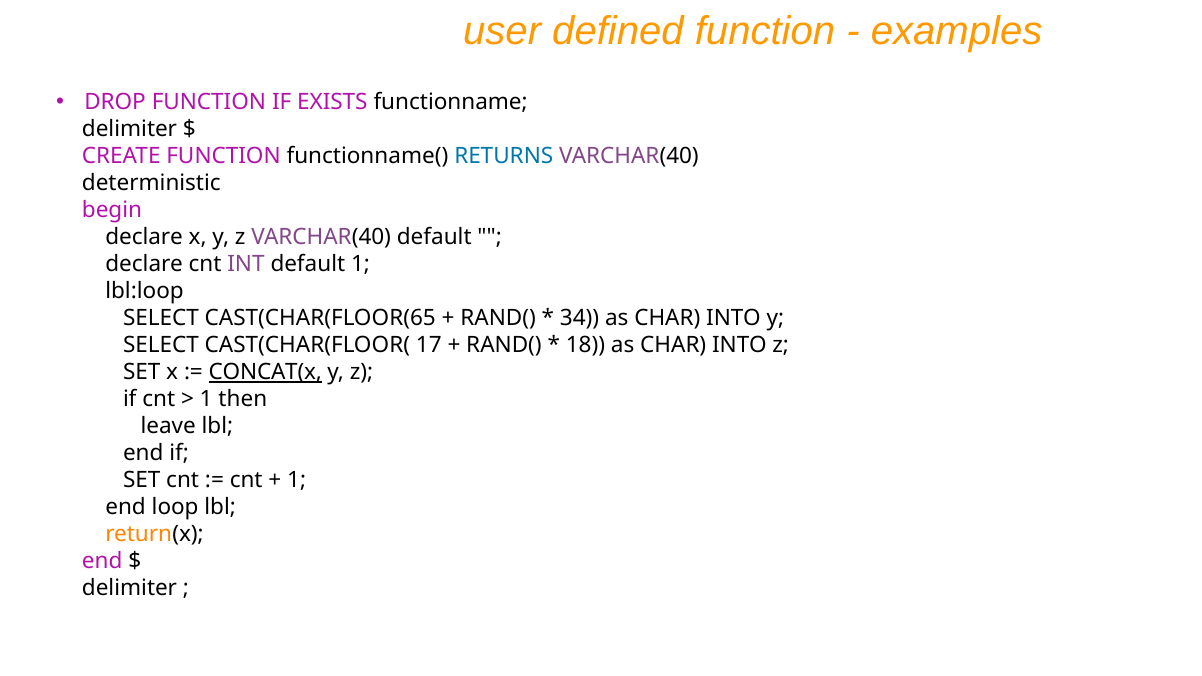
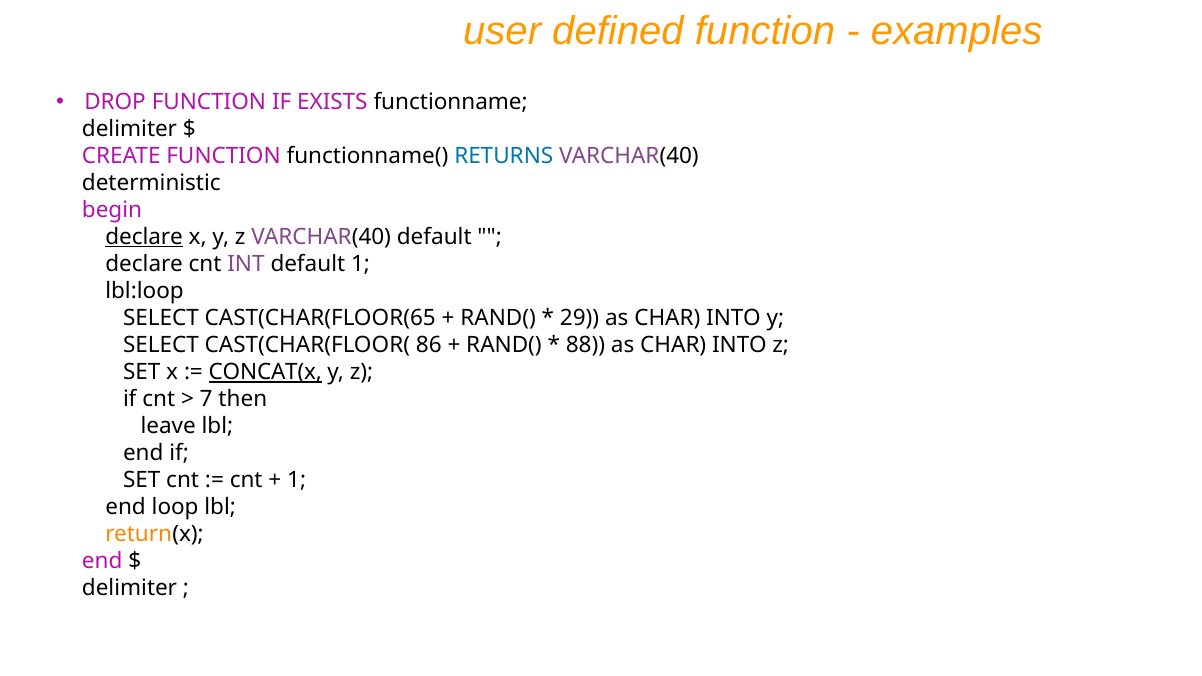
declare underline: none -> present (144, 237)
34: 34 -> 29 (580, 318)
17: 17 -> 86 (429, 345)
18: 18 -> 88 (585, 345)
1: 1 -> 7 (206, 399)
